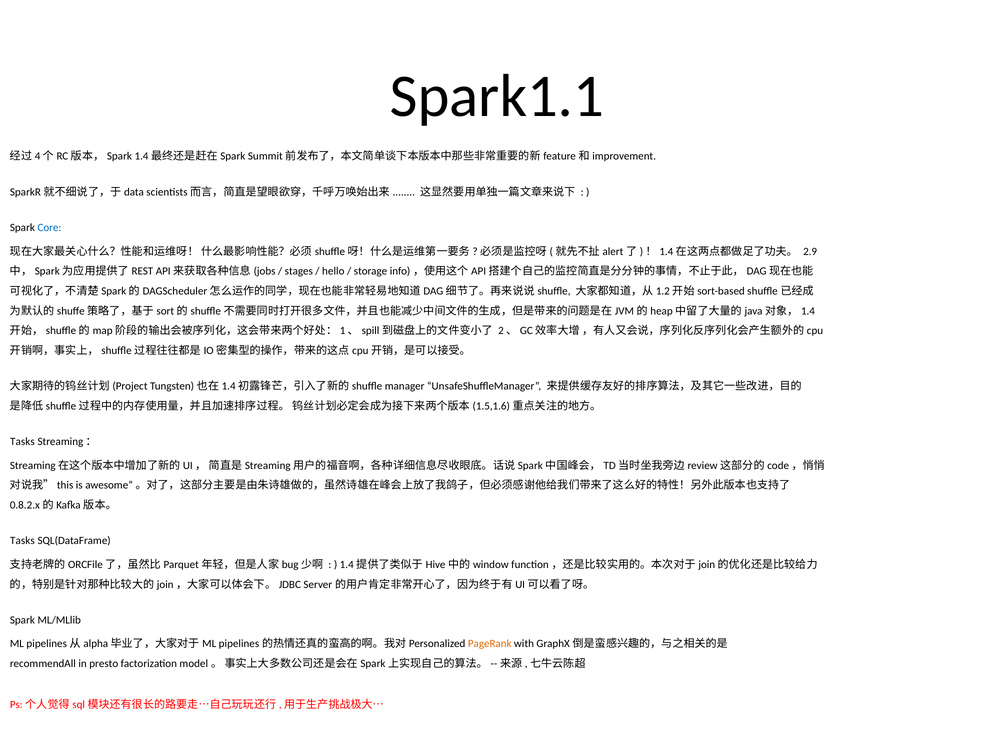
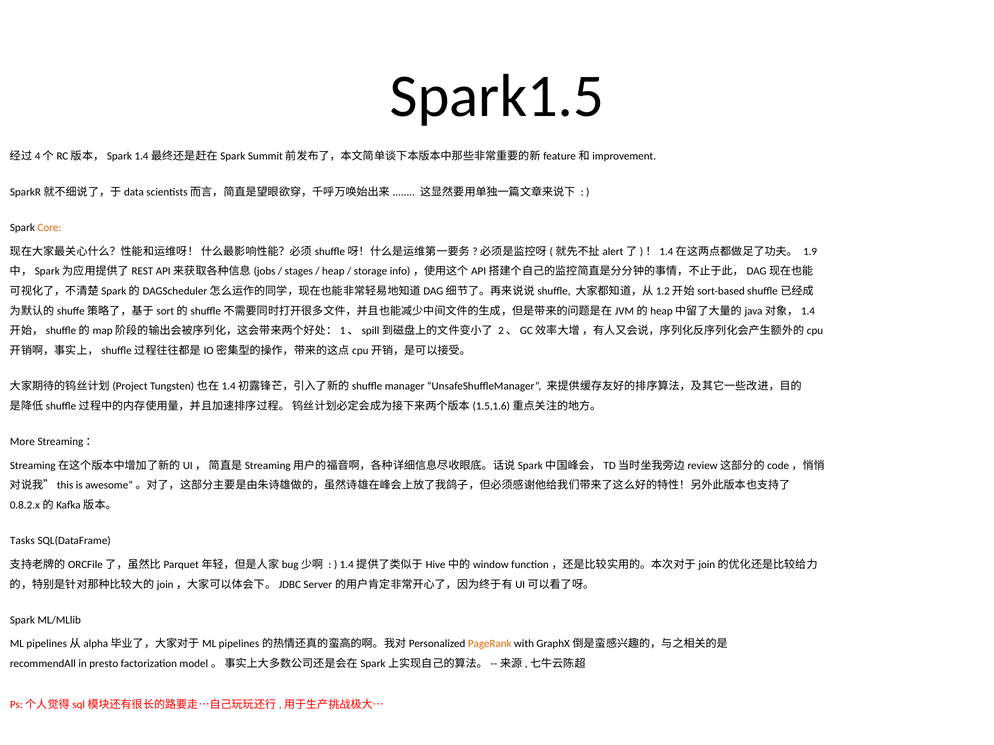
Spark1.1: Spark1.1 -> Spark1.5 (497, 96)
Core colour: blue -> orange (49, 228)
2.9: 2.9 -> 1.9 (810, 252)
hello: hello -> heap (333, 271)
Tasks: Tasks -> More (22, 442)
